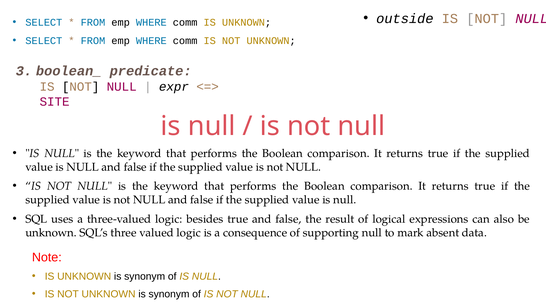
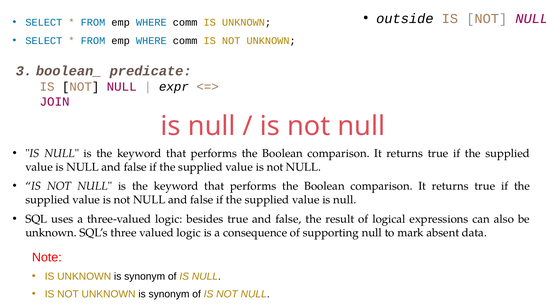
SITE: SITE -> JOIN (55, 102)
